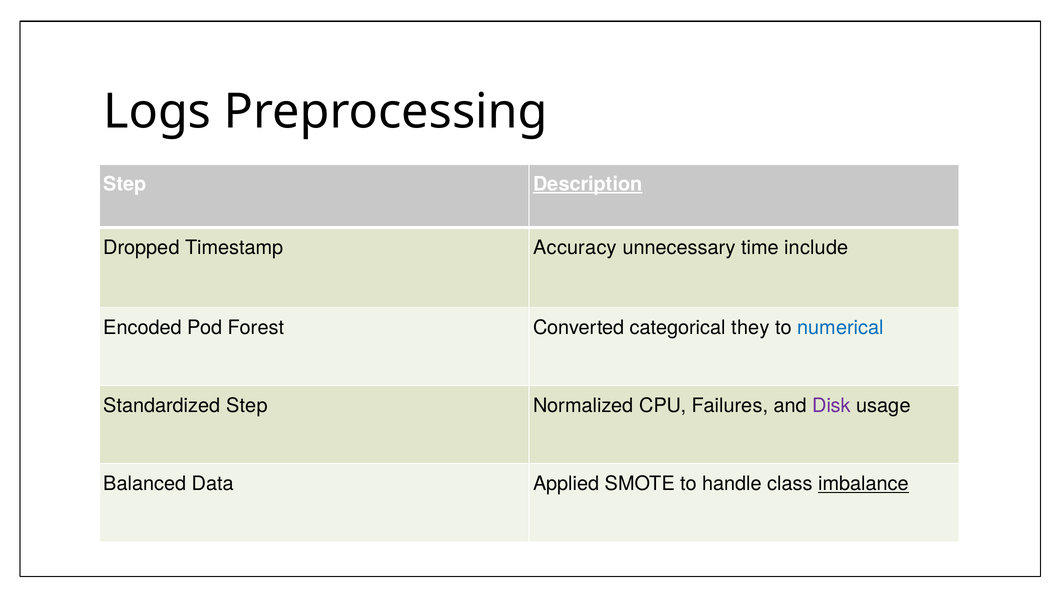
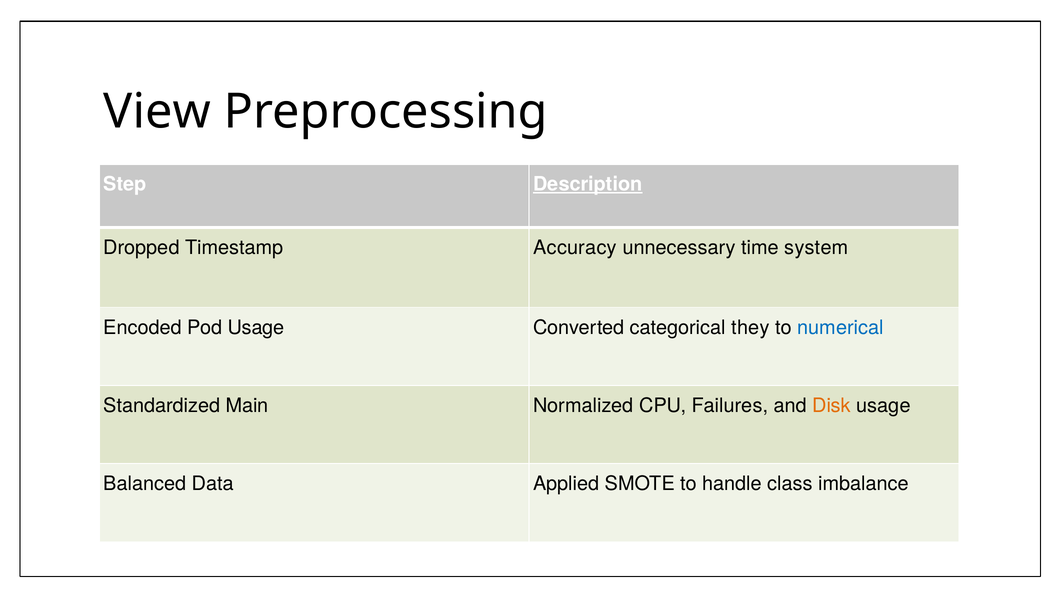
Logs: Logs -> View (157, 112)
include: include -> system (816, 248)
Pod Forest: Forest -> Usage (256, 327)
Standardized Step: Step -> Main (247, 406)
Disk colour: purple -> orange (832, 406)
imbalance underline: present -> none (864, 484)
